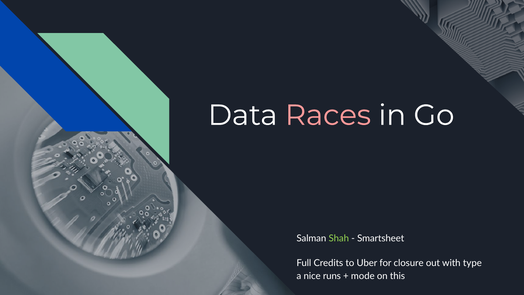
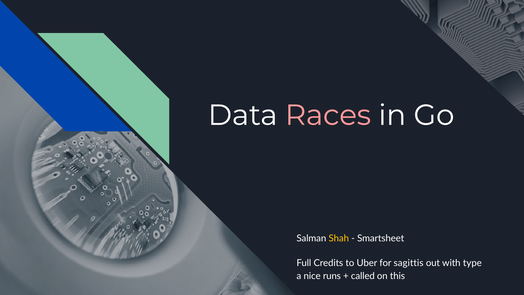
Shah colour: light green -> yellow (339, 238)
closure: closure -> sagittis (409, 263)
mode: mode -> called (363, 276)
